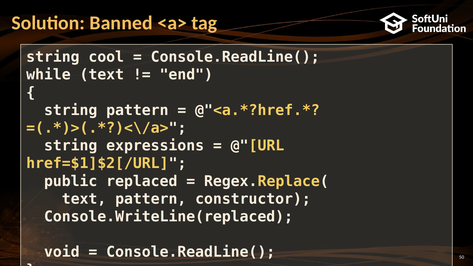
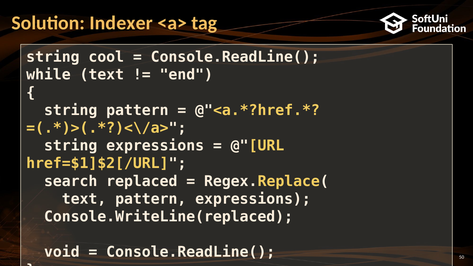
Banned: Banned -> Indexer (121, 23)
public: public -> search (71, 181)
pattern constructor: constructor -> expressions (253, 199)
